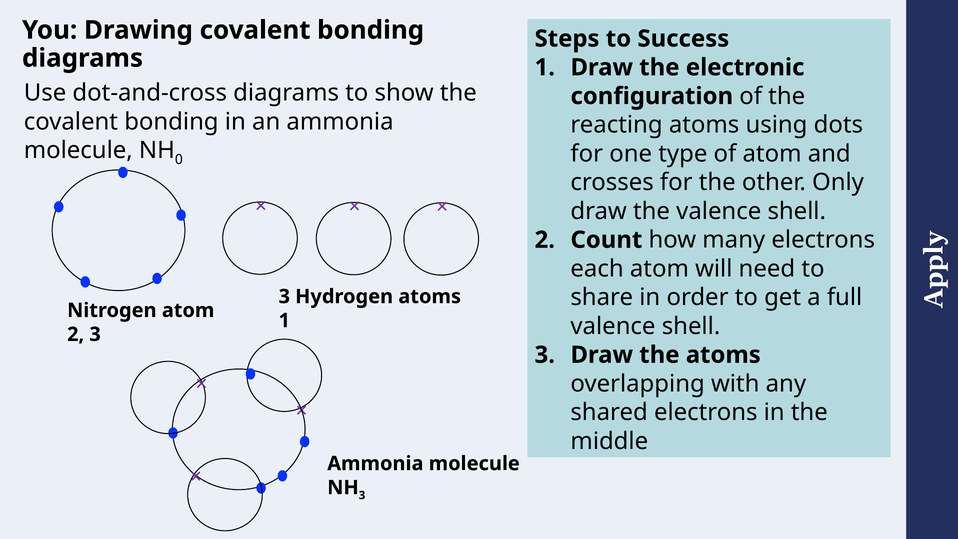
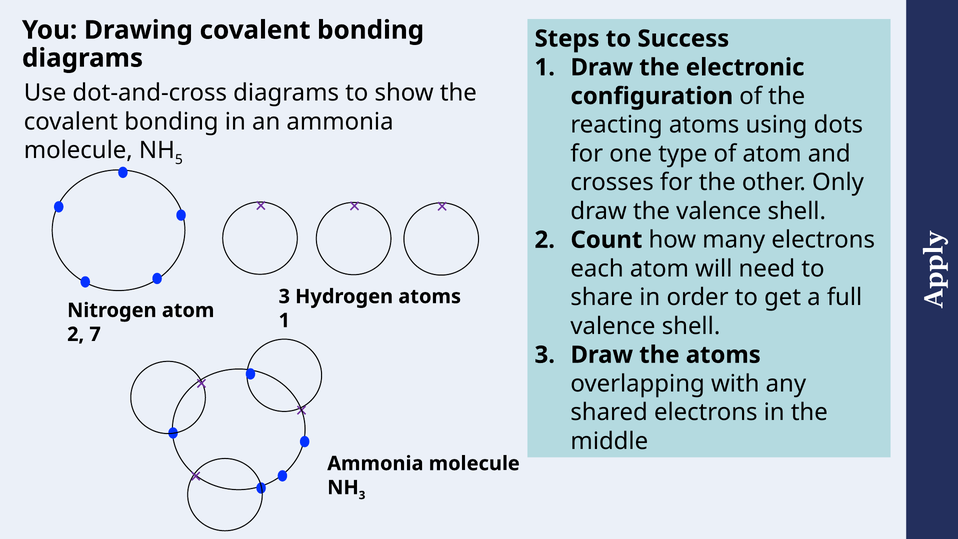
0: 0 -> 5 (179, 160)
2 3: 3 -> 7 (95, 334)
